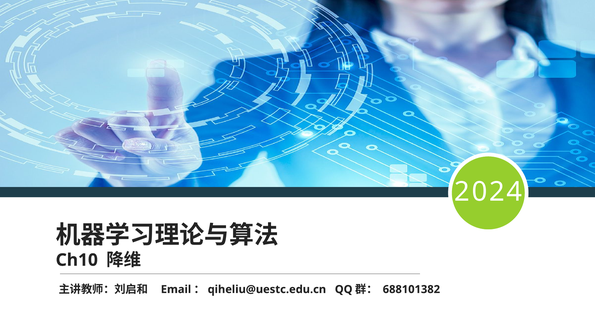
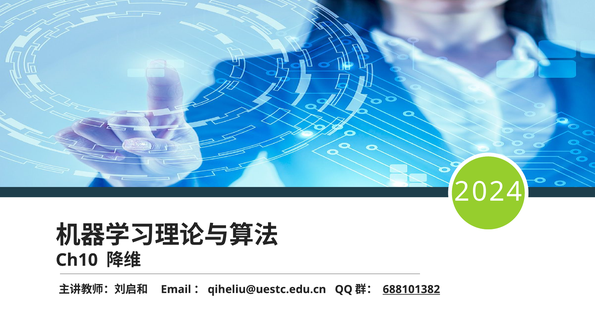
688101382 underline: none -> present (411, 289)
